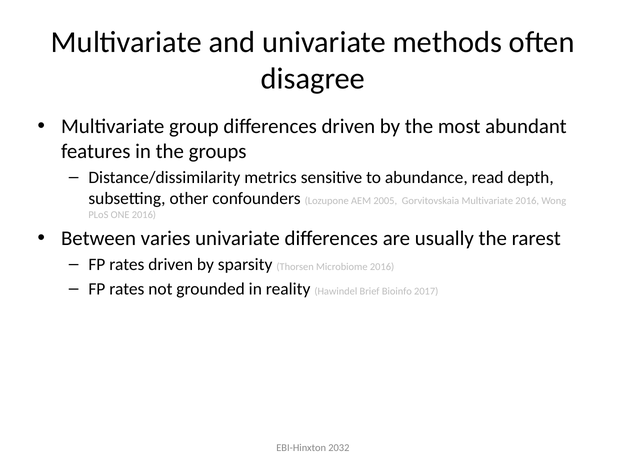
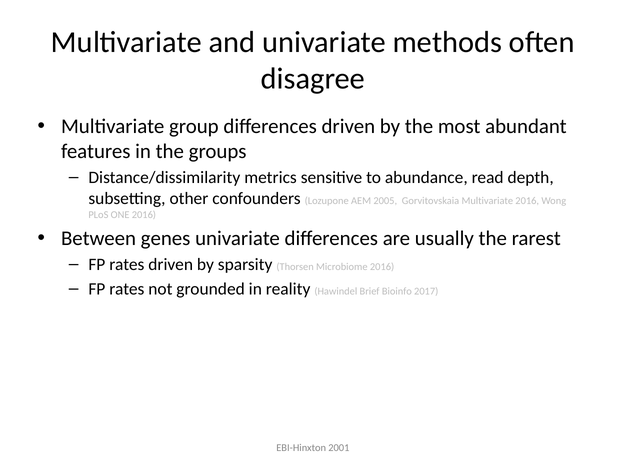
varies: varies -> genes (166, 239)
2032: 2032 -> 2001 (339, 448)
